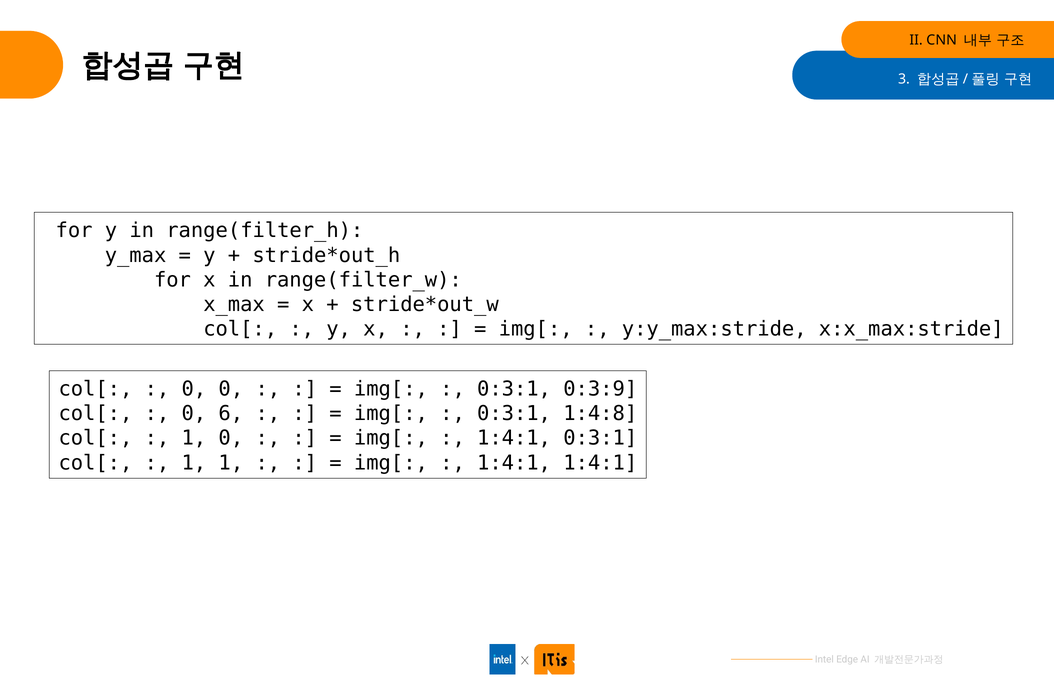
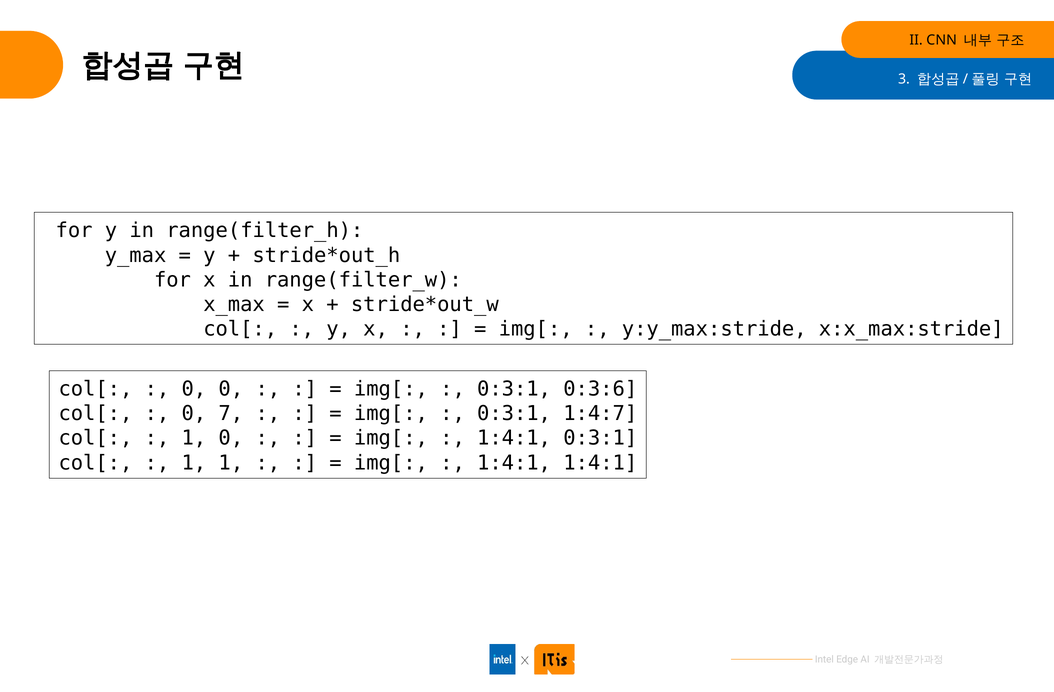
0:3:9: 0:3:9 -> 0:3:6 (600, 389)
6: 6 -> 7 (231, 414)
1:4:8: 1:4:8 -> 1:4:7 (600, 414)
